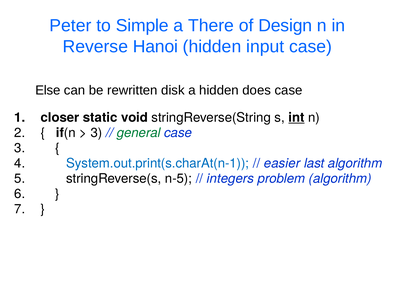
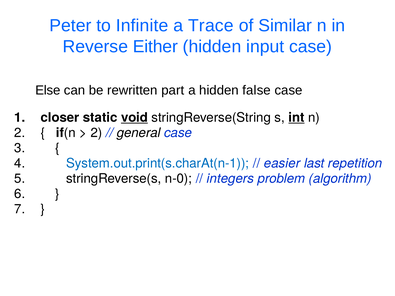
Simple: Simple -> Infinite (142, 26)
There: There -> Trace (211, 26)
Design: Design -> Similar (285, 26)
Hanoi: Hanoi -> Either (155, 47)
disk: disk -> part (173, 90)
does: does -> false (257, 90)
void underline: none -> present (134, 118)
3: 3 -> 2 (96, 133)
general colour: green -> black (139, 133)
last algorithm: algorithm -> repetition (355, 163)
n-5: n-5 -> n-0 (179, 179)
